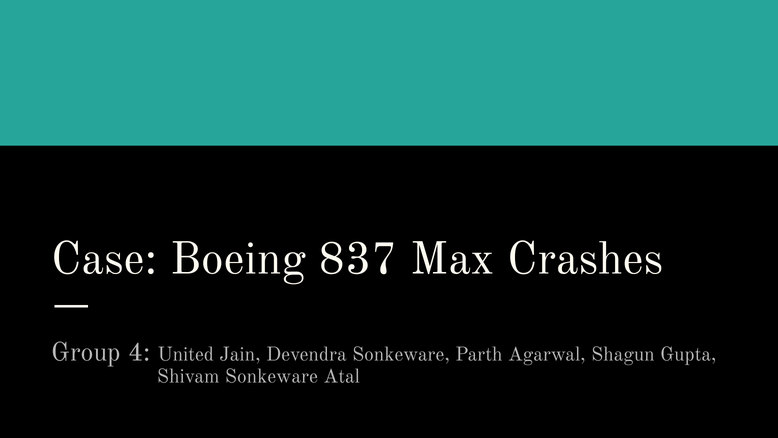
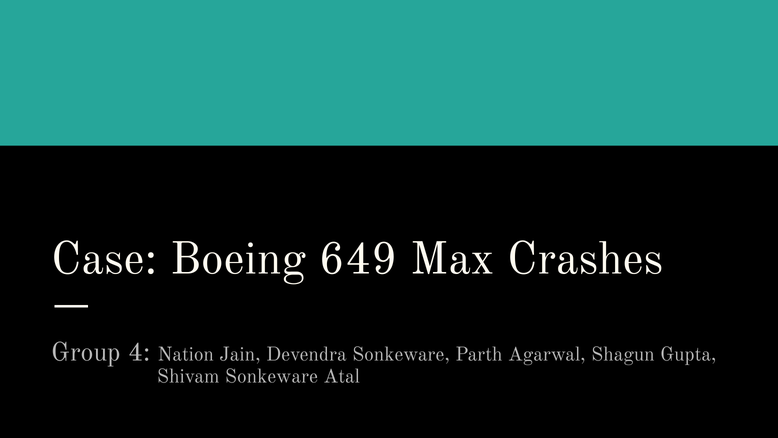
837: 837 -> 649 (358, 259)
United: United -> Nation (186, 354)
